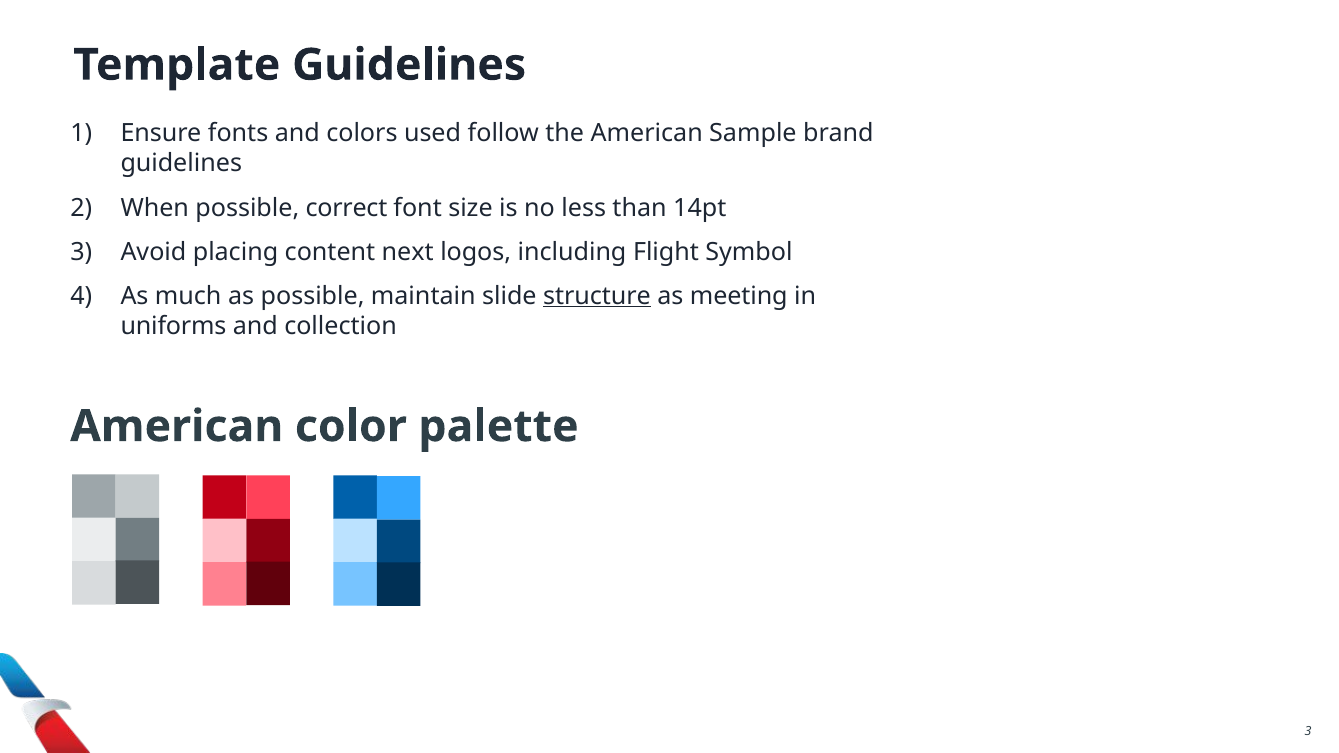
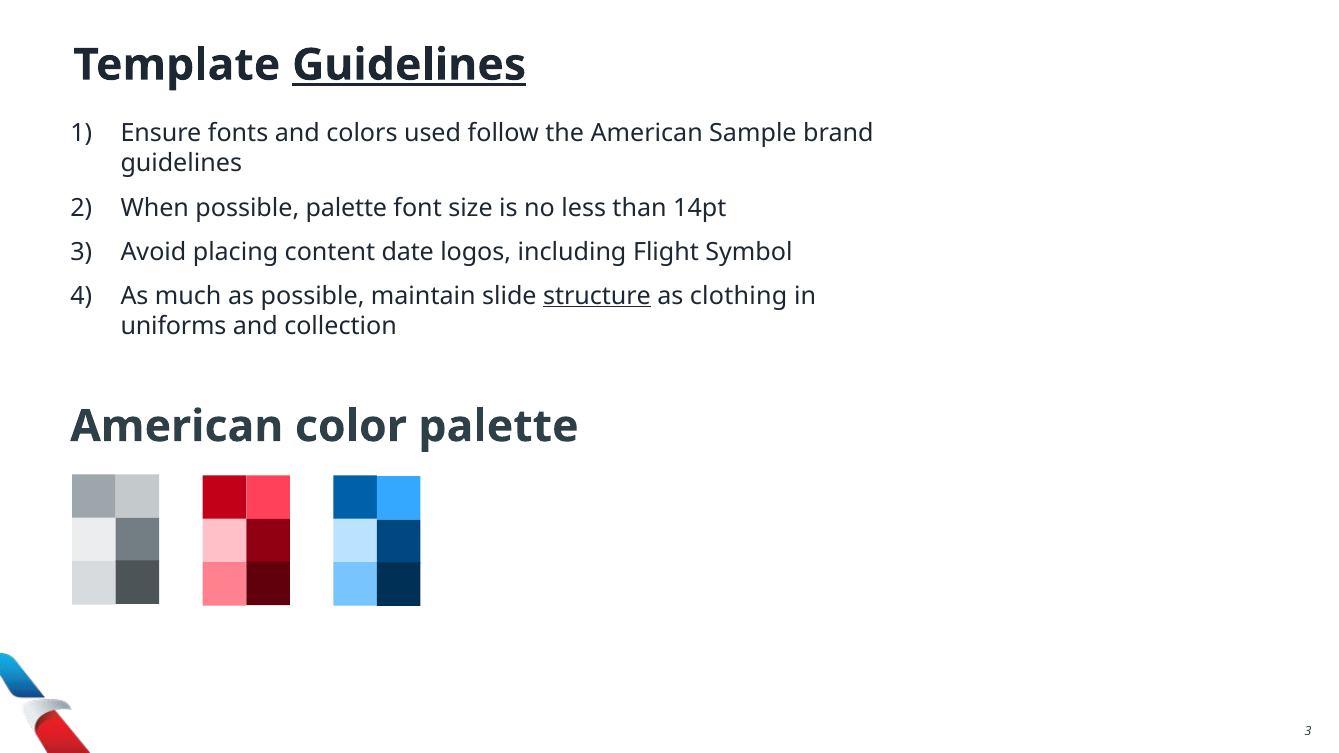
Guidelines underline: none -> present (409, 65)
possible correct: correct -> palette (346, 208)
next: next -> date (408, 252)
meeting: meeting -> clothing (739, 296)
